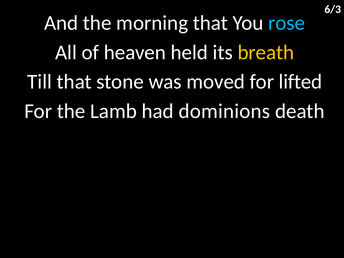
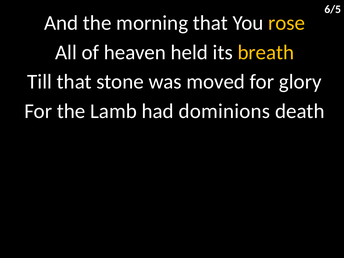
6/3: 6/3 -> 6/5 (333, 9)
rose colour: light blue -> yellow (287, 23)
lifted: lifted -> glory (300, 82)
